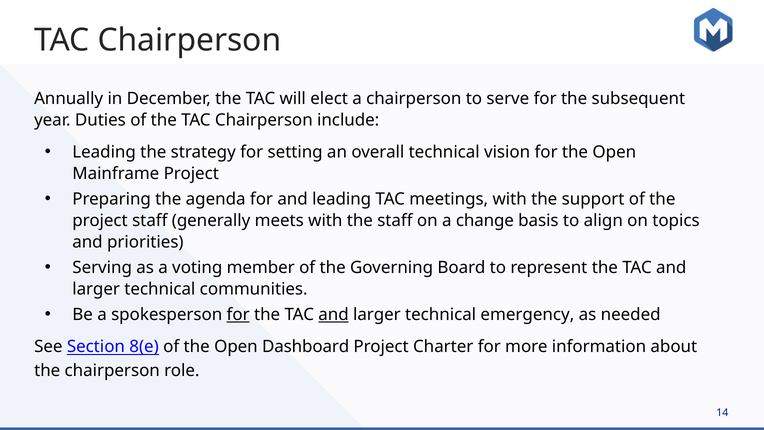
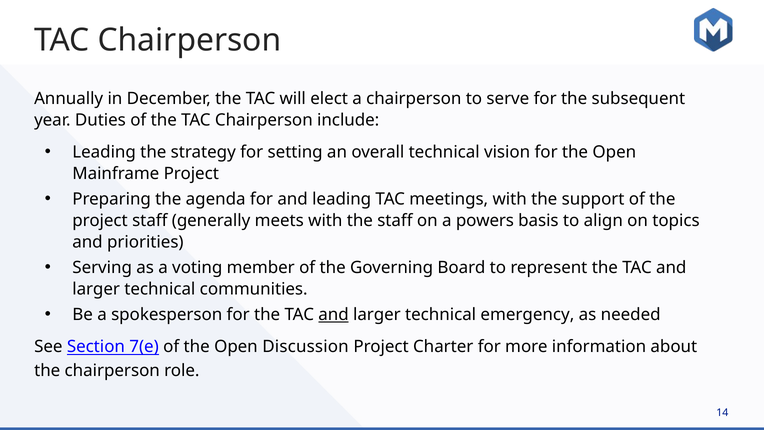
change: change -> powers (485, 220)
for underline: present -> none (238, 314)
8(e: 8(e -> 7(e (144, 347)
Dashboard: Dashboard -> Discussion (306, 347)
